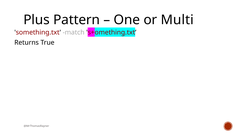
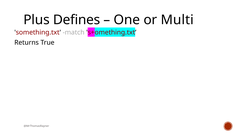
Pattern: Pattern -> Defines (77, 20)
